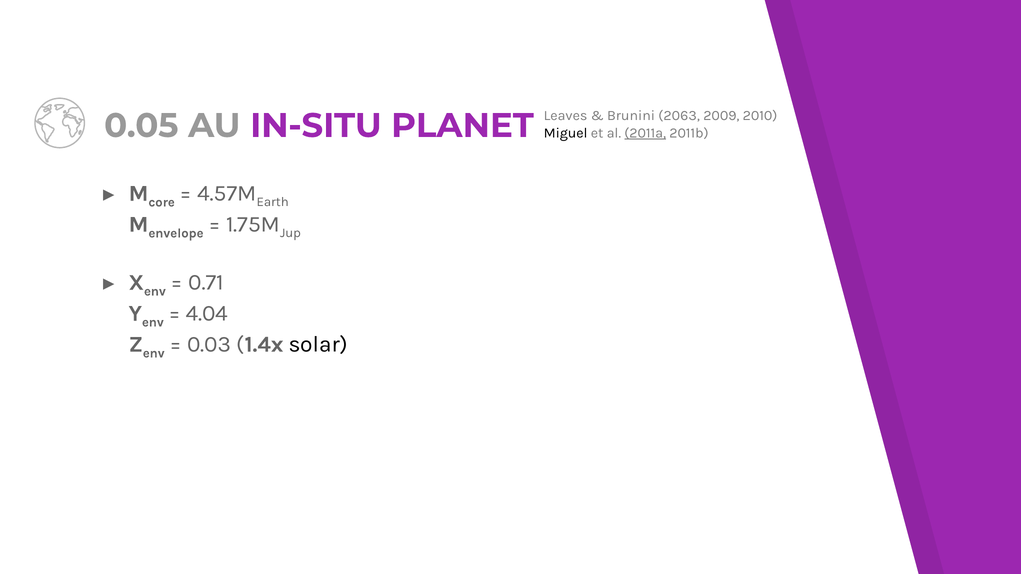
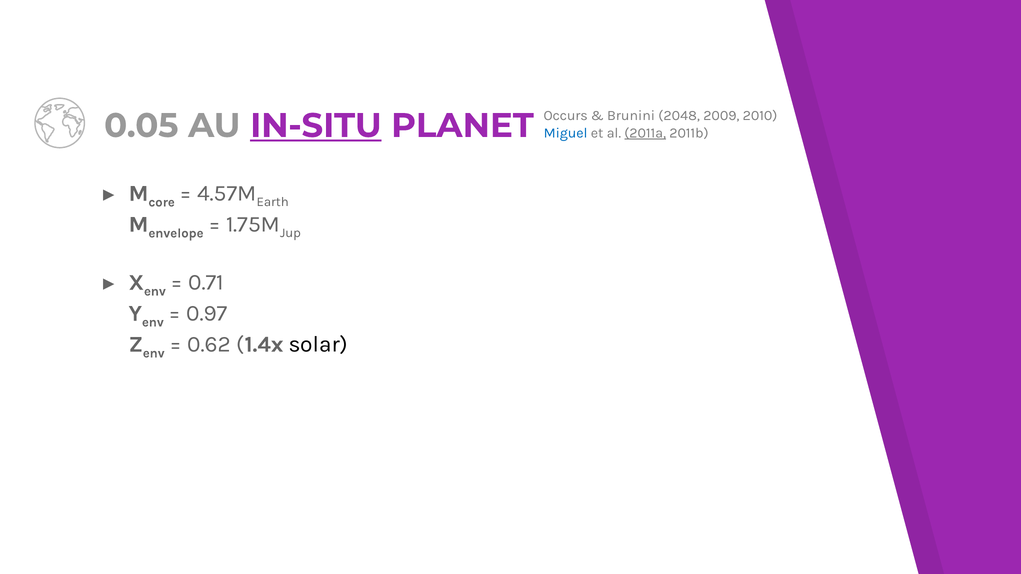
Leaves: Leaves -> Occurs (566, 116)
2063: 2063 -> 2048 (679, 116)
IN-SITU underline: none -> present (316, 126)
Miguel colour: black -> blue (566, 133)
4.04: 4.04 -> 0.97 (207, 313)
0.03: 0.03 -> 0.62 (209, 344)
